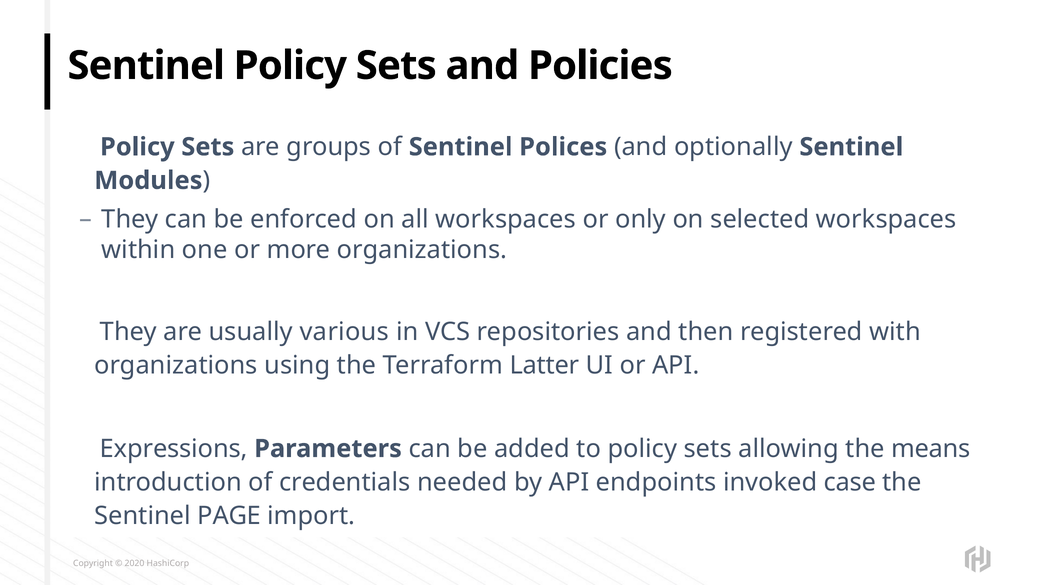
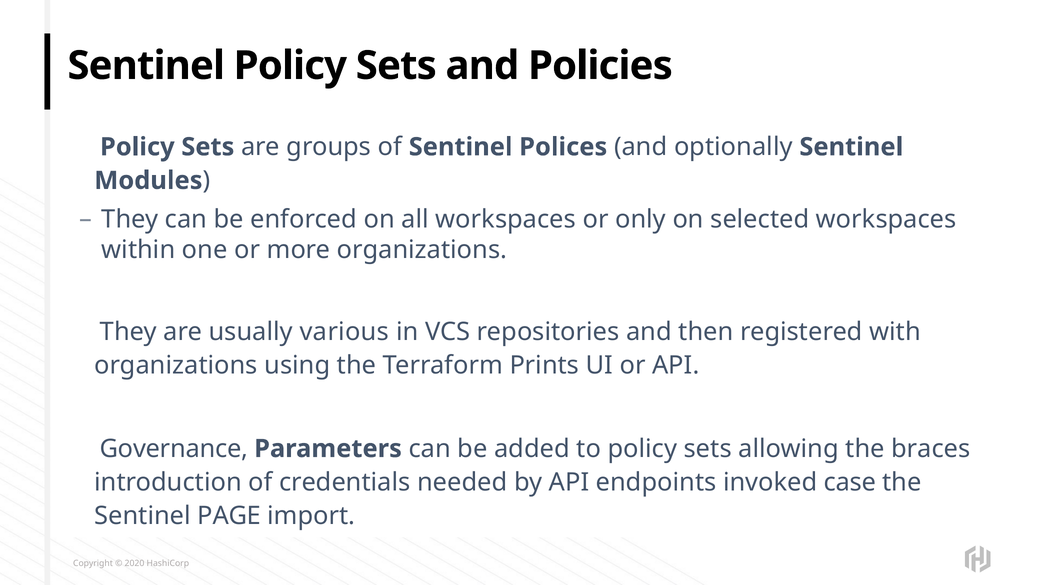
Latter: Latter -> Prints (544, 366)
Expressions: Expressions -> Governance (174, 449)
means: means -> braces (931, 449)
